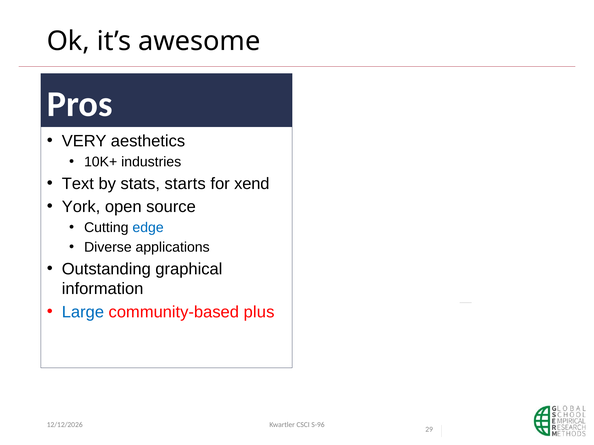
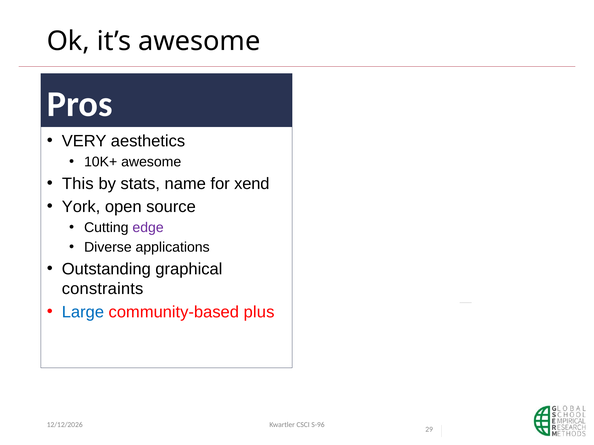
10K+ industries: industries -> awesome (151, 162)
Text: Text -> This (78, 184)
starts: starts -> name (185, 184)
edge colour: blue -> purple (148, 228)
information: information -> constraints (103, 289)
